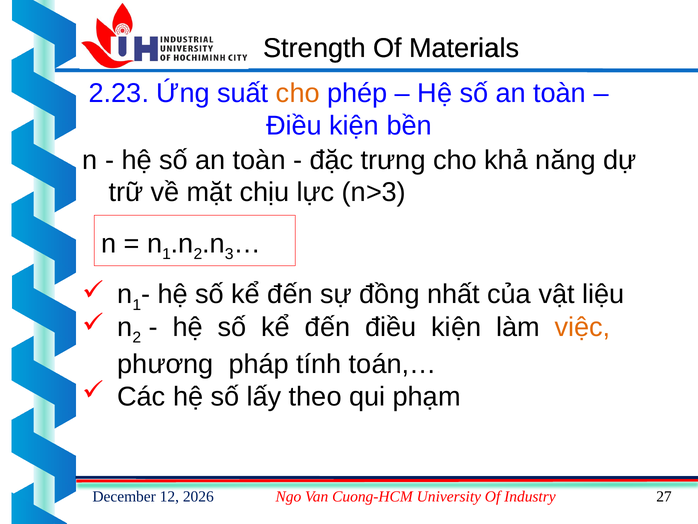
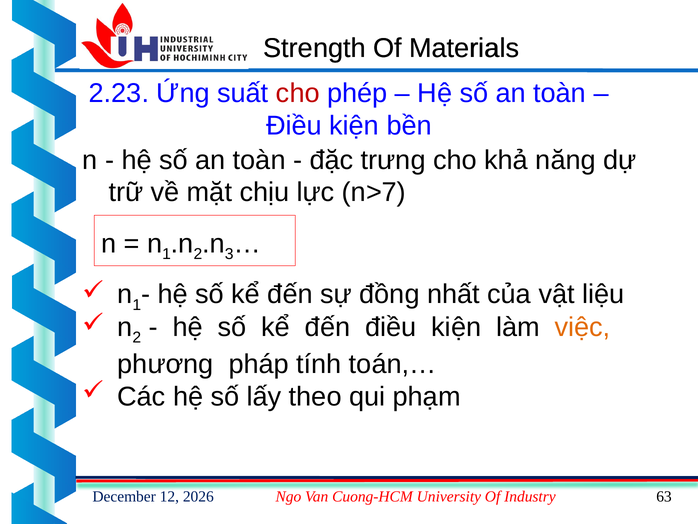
cho colour: orange -> red (298, 93)
n>3: n>3 -> n>7 (374, 192)
27: 27 -> 63 (664, 496)
